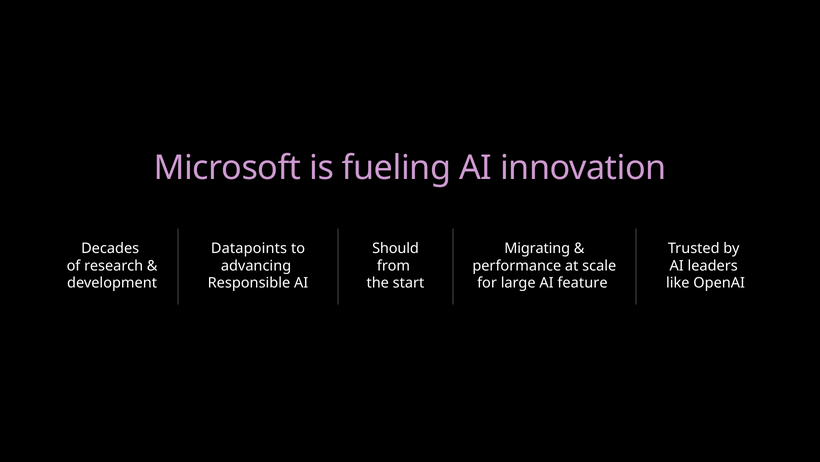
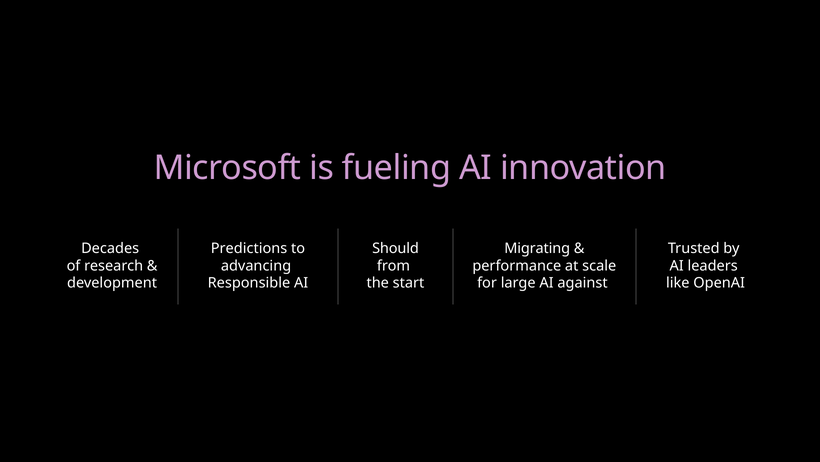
Datapoints: Datapoints -> Predictions (249, 248)
feature: feature -> against (583, 283)
